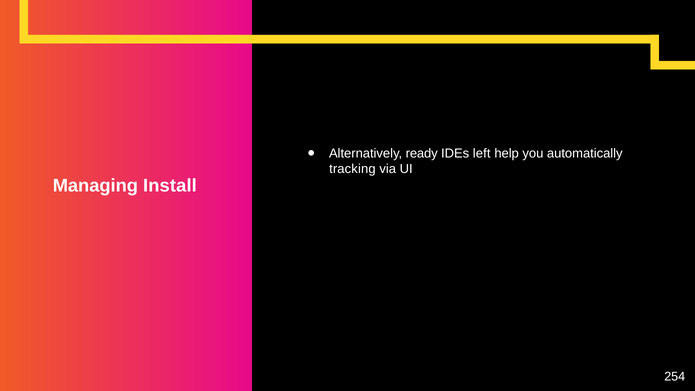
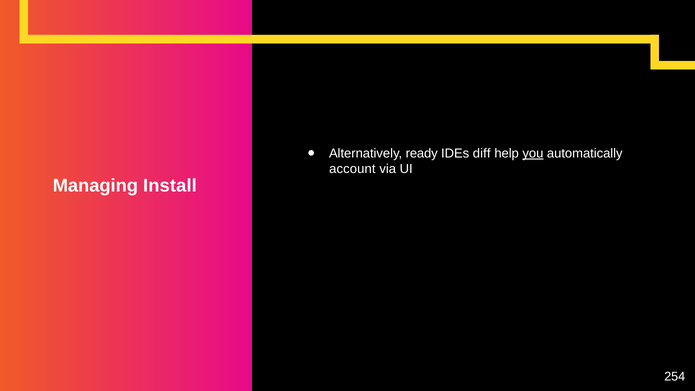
left: left -> diff (482, 153)
you underline: none -> present (533, 153)
tracking: tracking -> account (352, 169)
